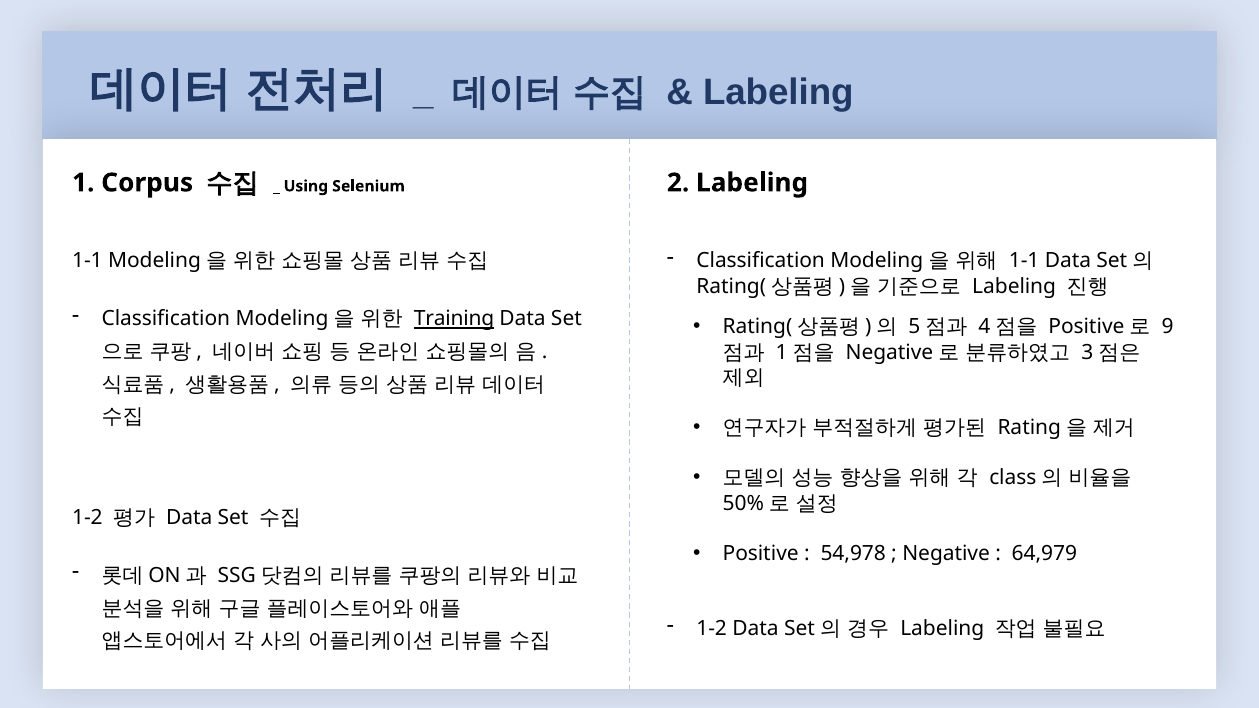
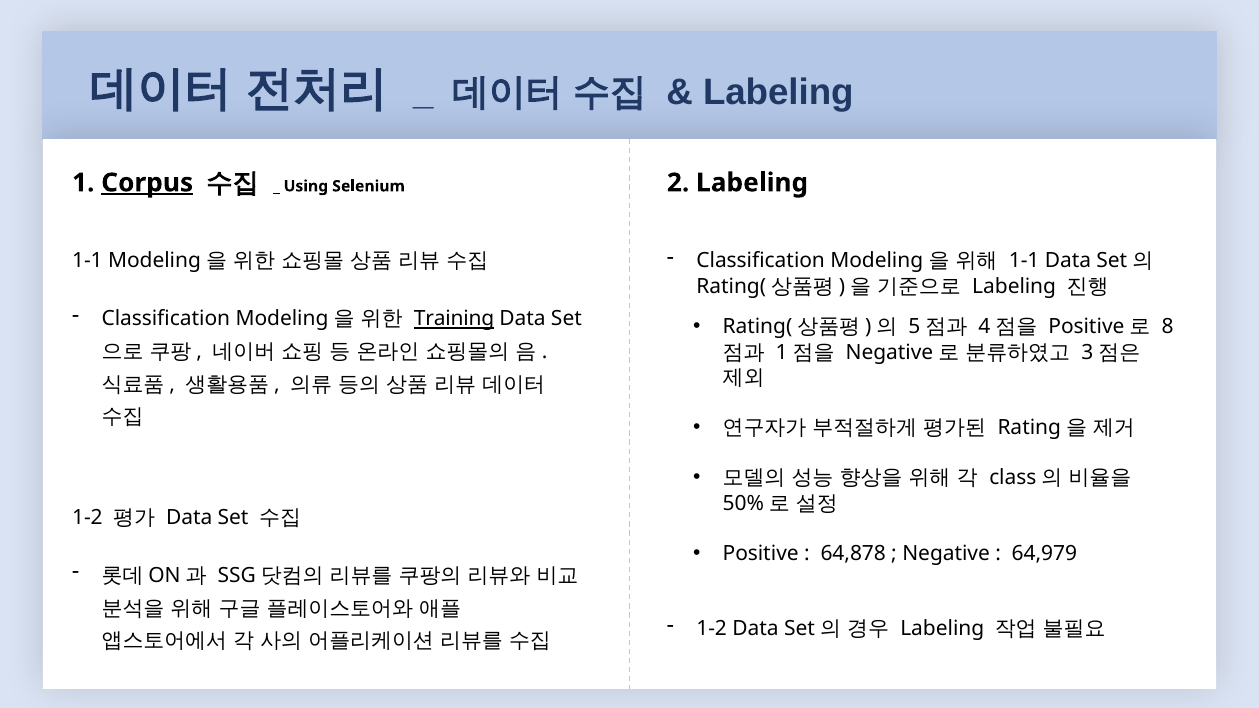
Corpus underline: none -> present (147, 183)
9: 9 -> 8 (1168, 327)
54,978: 54,978 -> 64,878 (853, 554)
